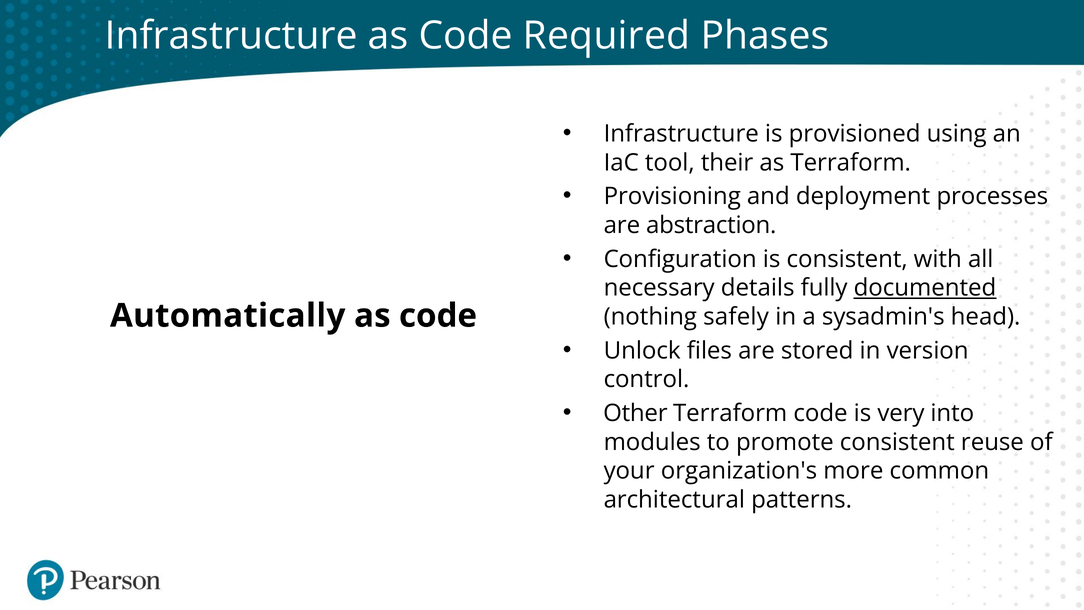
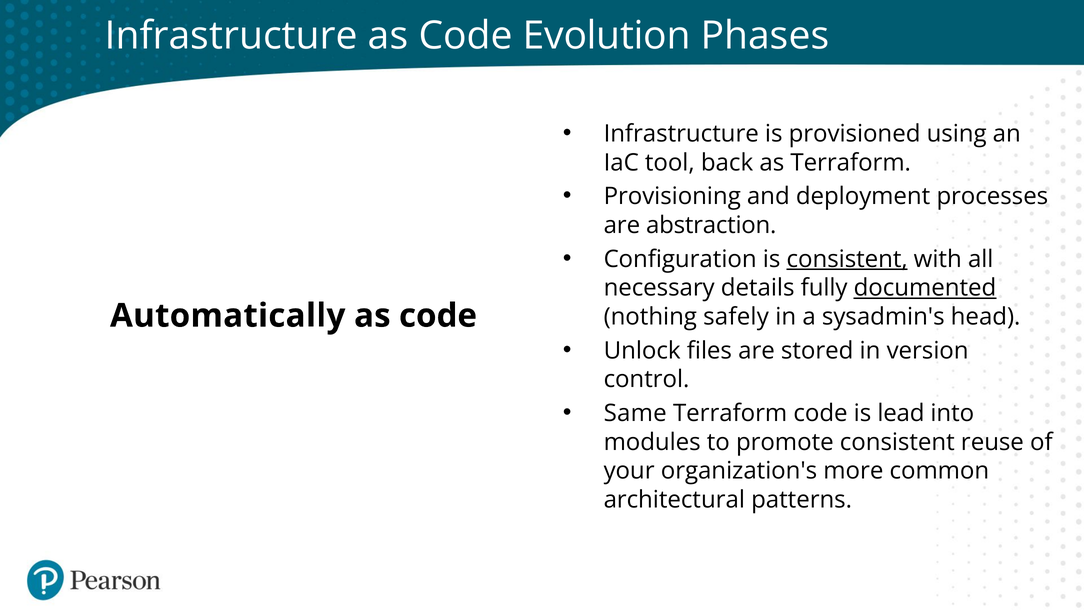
Required: Required -> Evolution (607, 36)
their: their -> back (727, 163)
consistent underline: none -> present (847, 259)
Other: Other -> Same (635, 413)
very: very -> lead (901, 413)
